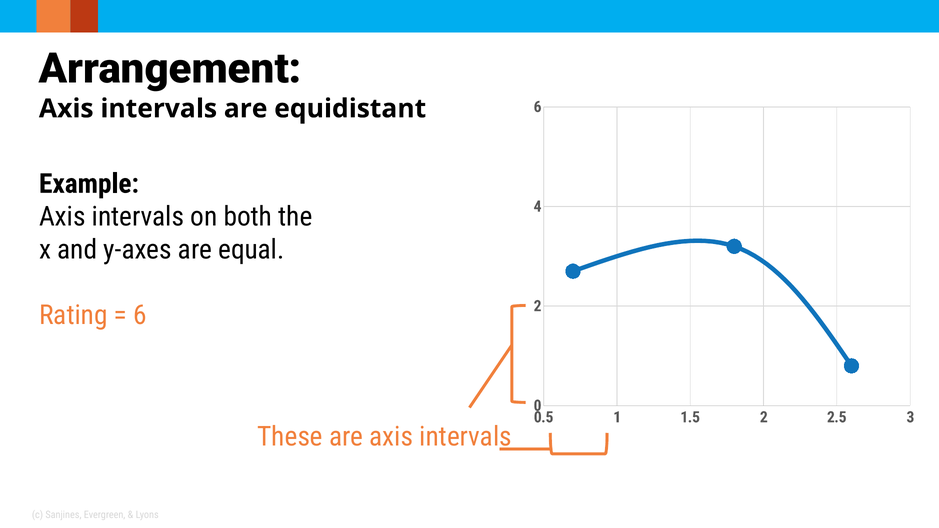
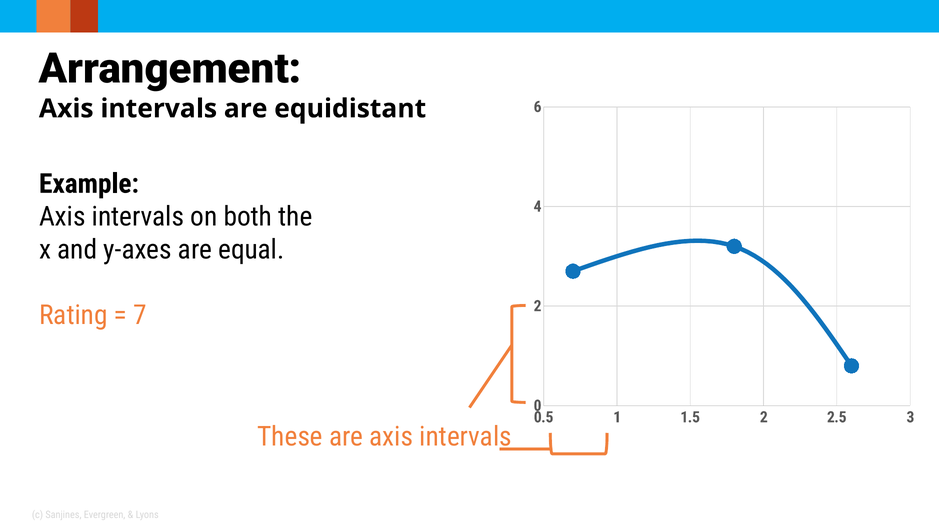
6: 6 -> 7 (140, 315)
